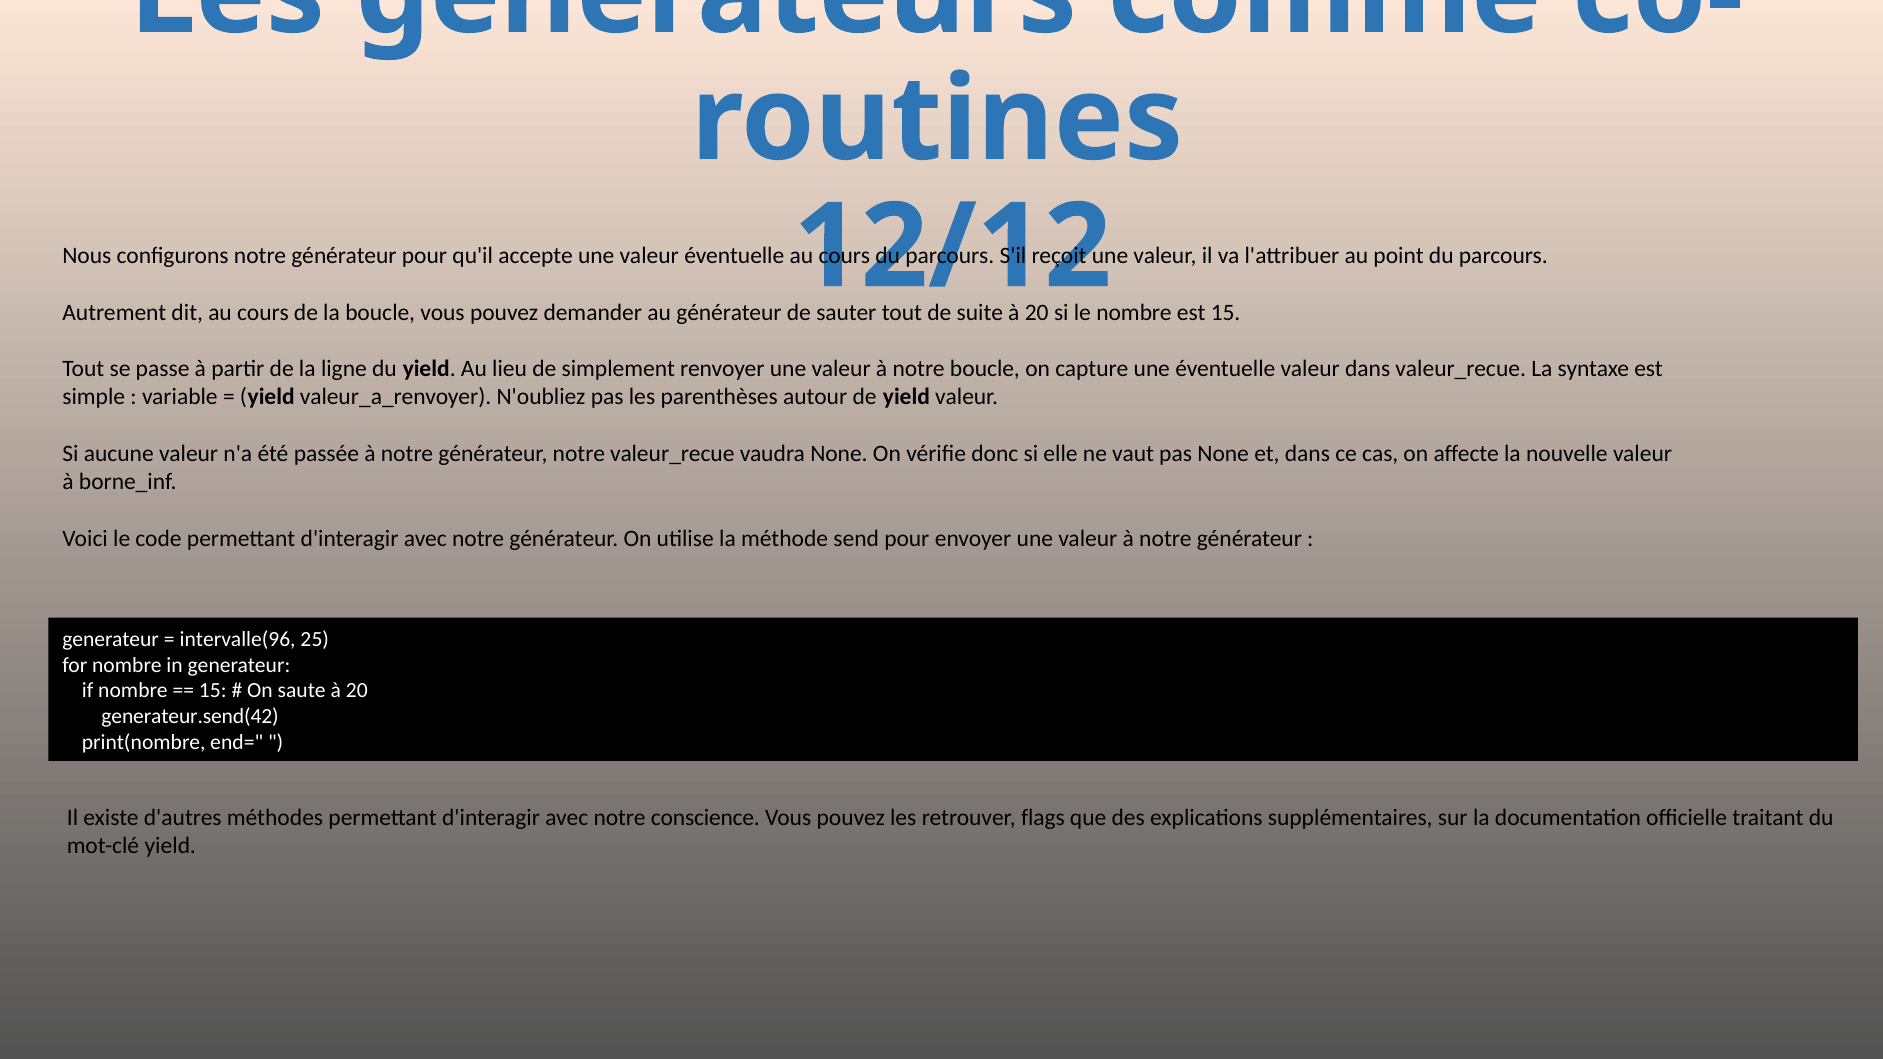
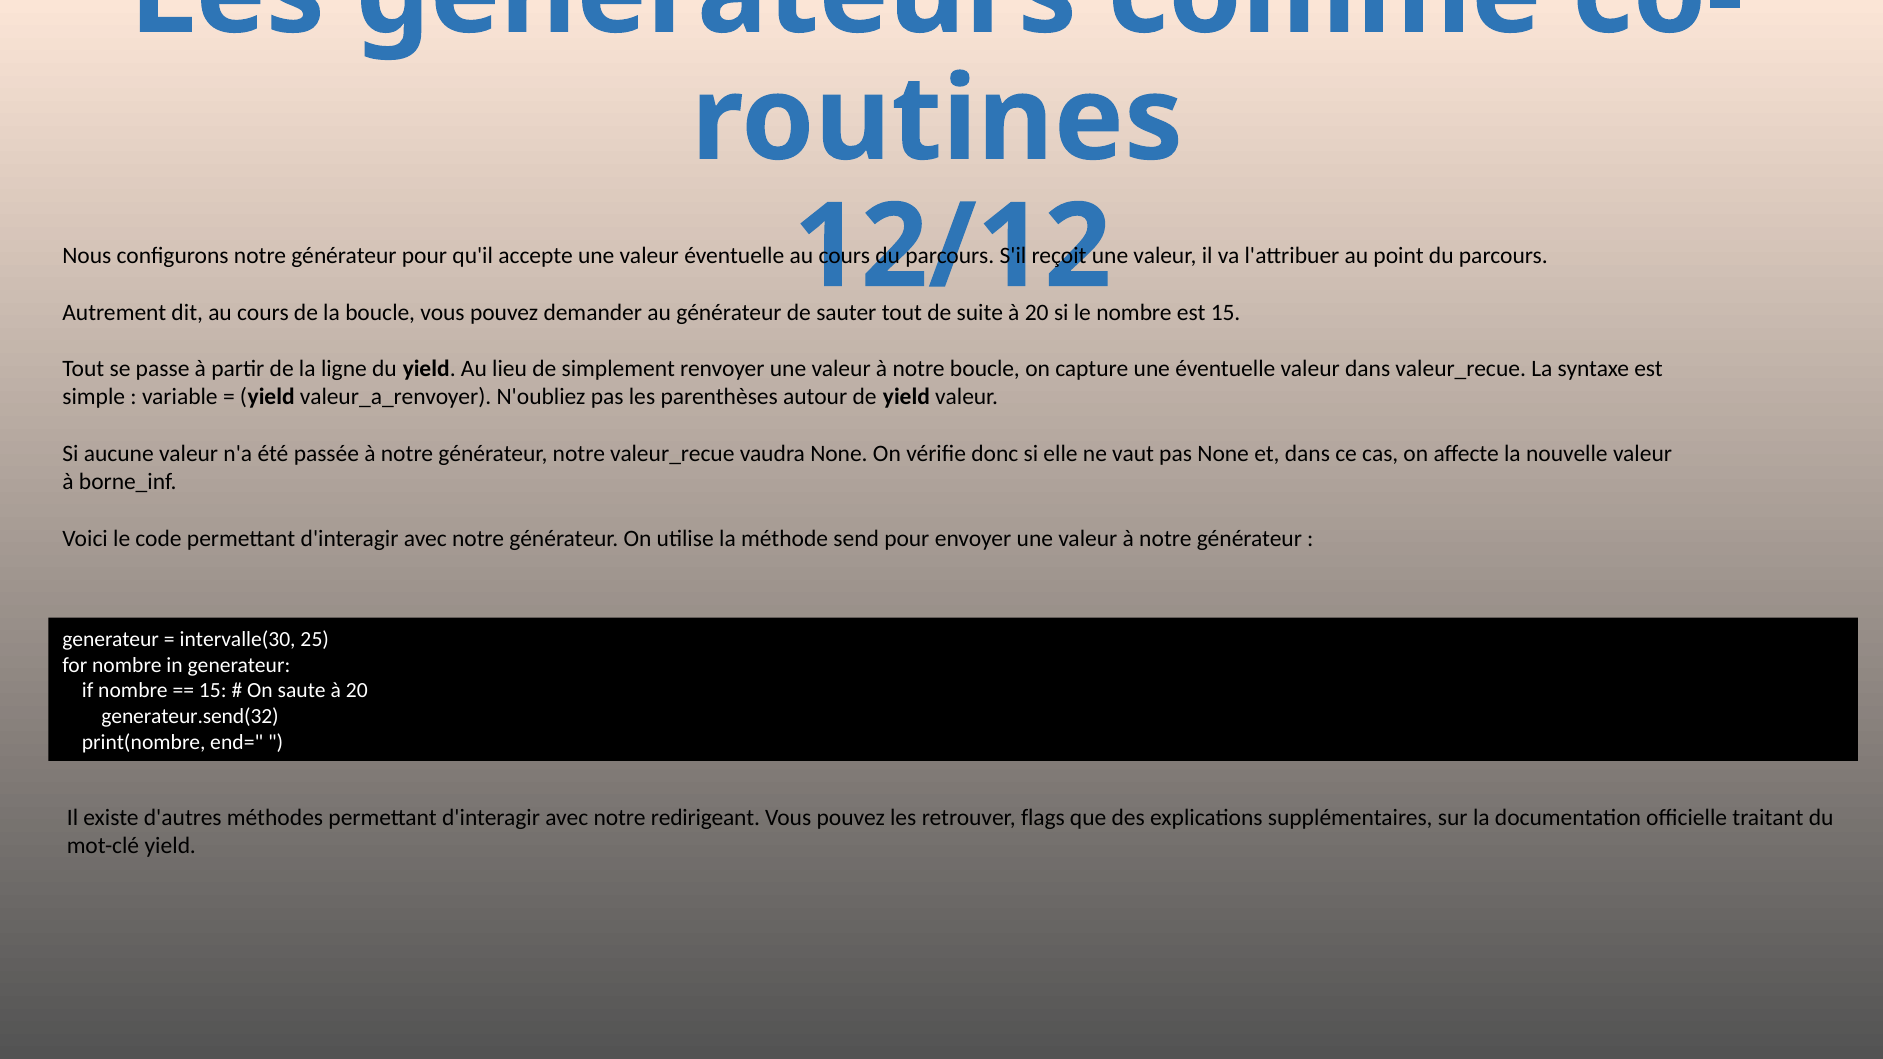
intervalle(96: intervalle(96 -> intervalle(30 (238, 639)
generateur.send(42: generateur.send(42 -> generateur.send(32 (190, 717)
conscience: conscience -> redirigeant (705, 818)
